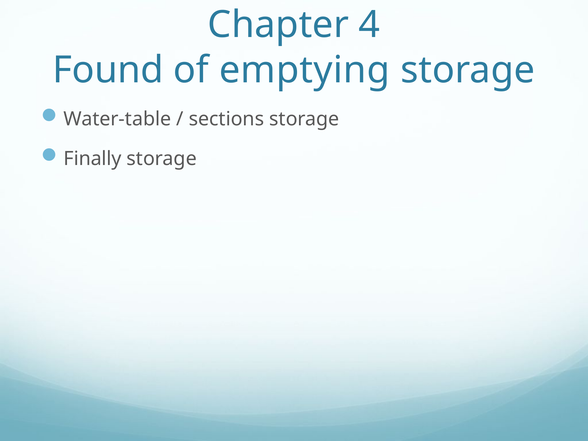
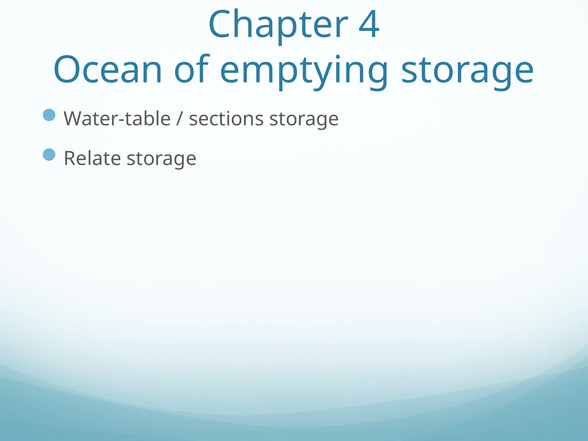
Found: Found -> Ocean (108, 70)
Finally: Finally -> Relate (93, 159)
